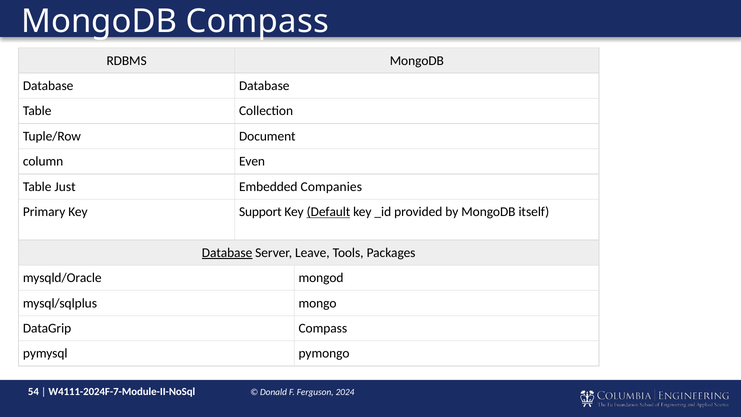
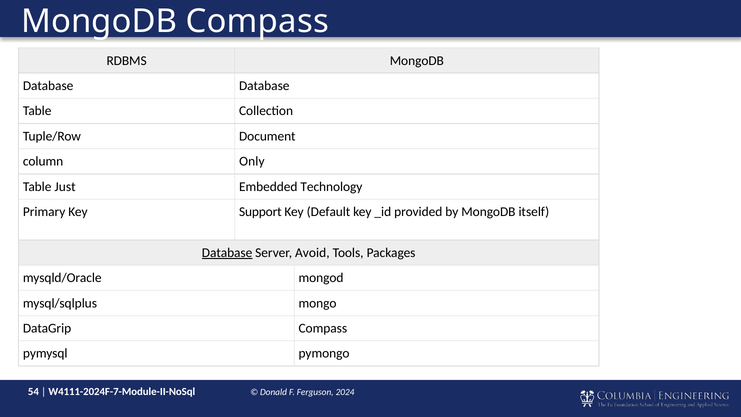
Even: Even -> Only (252, 161)
Companies: Companies -> Technology (331, 187)
Default underline: present -> none (329, 212)
Leave: Leave -> Avoid (312, 253)
